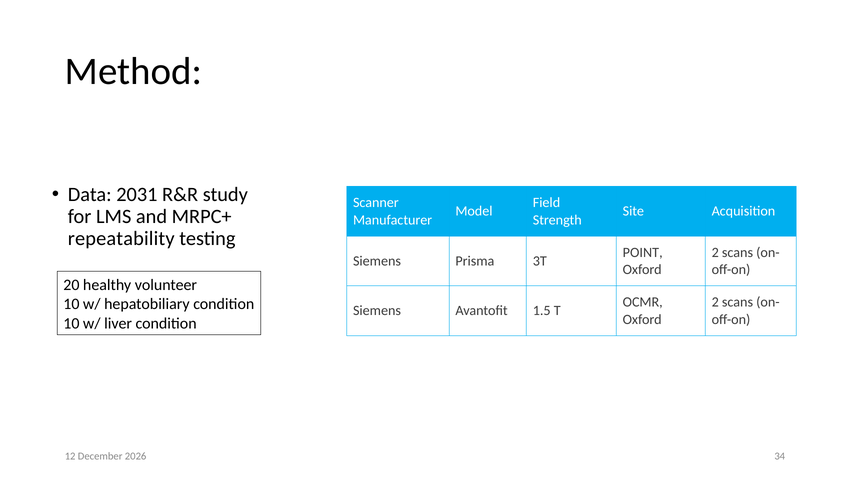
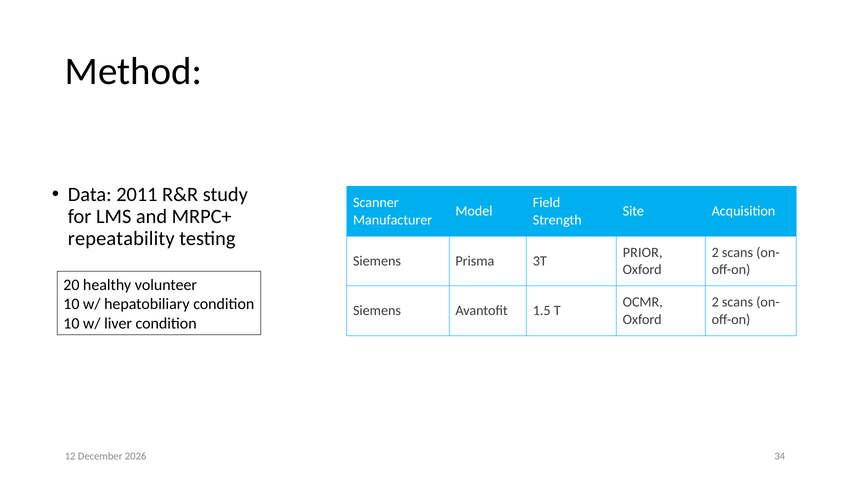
2031: 2031 -> 2011 (137, 194)
POINT: POINT -> PRIOR (643, 252)
